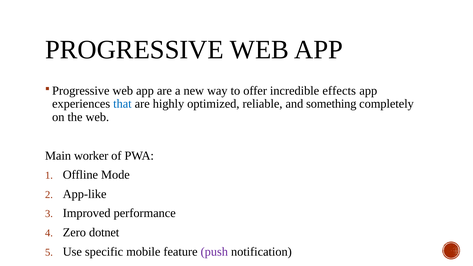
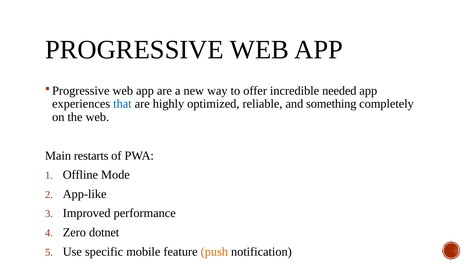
effects: effects -> needed (339, 91)
worker: worker -> restarts (91, 156)
push colour: purple -> orange (214, 252)
